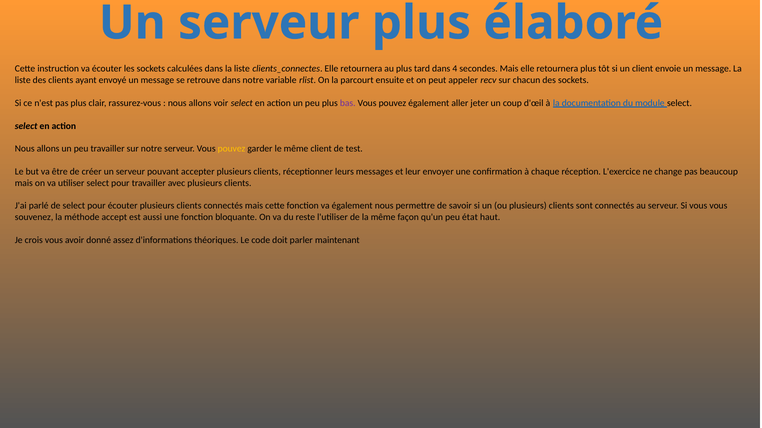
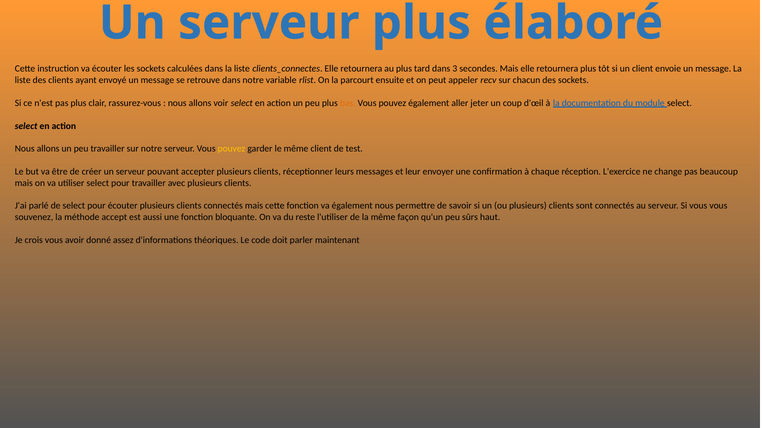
4: 4 -> 3 (455, 69)
bas colour: purple -> orange (348, 103)
état: état -> sûrs (470, 218)
